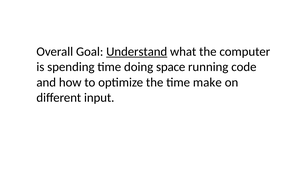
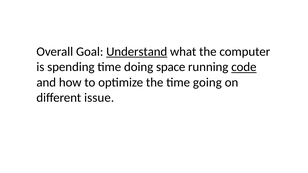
code underline: none -> present (244, 67)
make: make -> going (207, 83)
input: input -> issue (99, 98)
